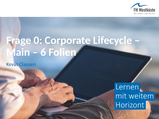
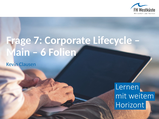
0: 0 -> 7 (38, 40)
